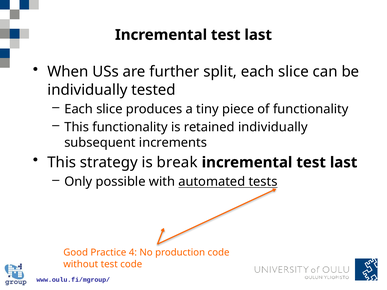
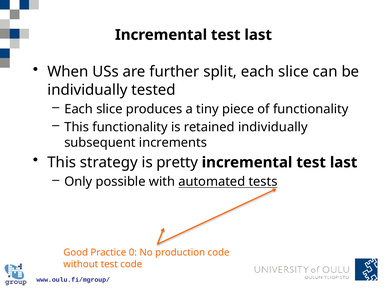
break: break -> pretty (177, 163)
4: 4 -> 0 (133, 253)
